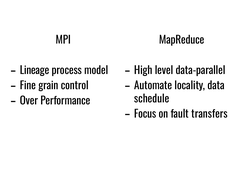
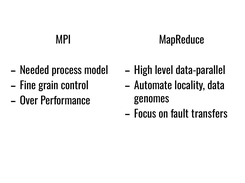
Lineage: Lineage -> Needed (34, 71)
schedule: schedule -> genomes (152, 99)
